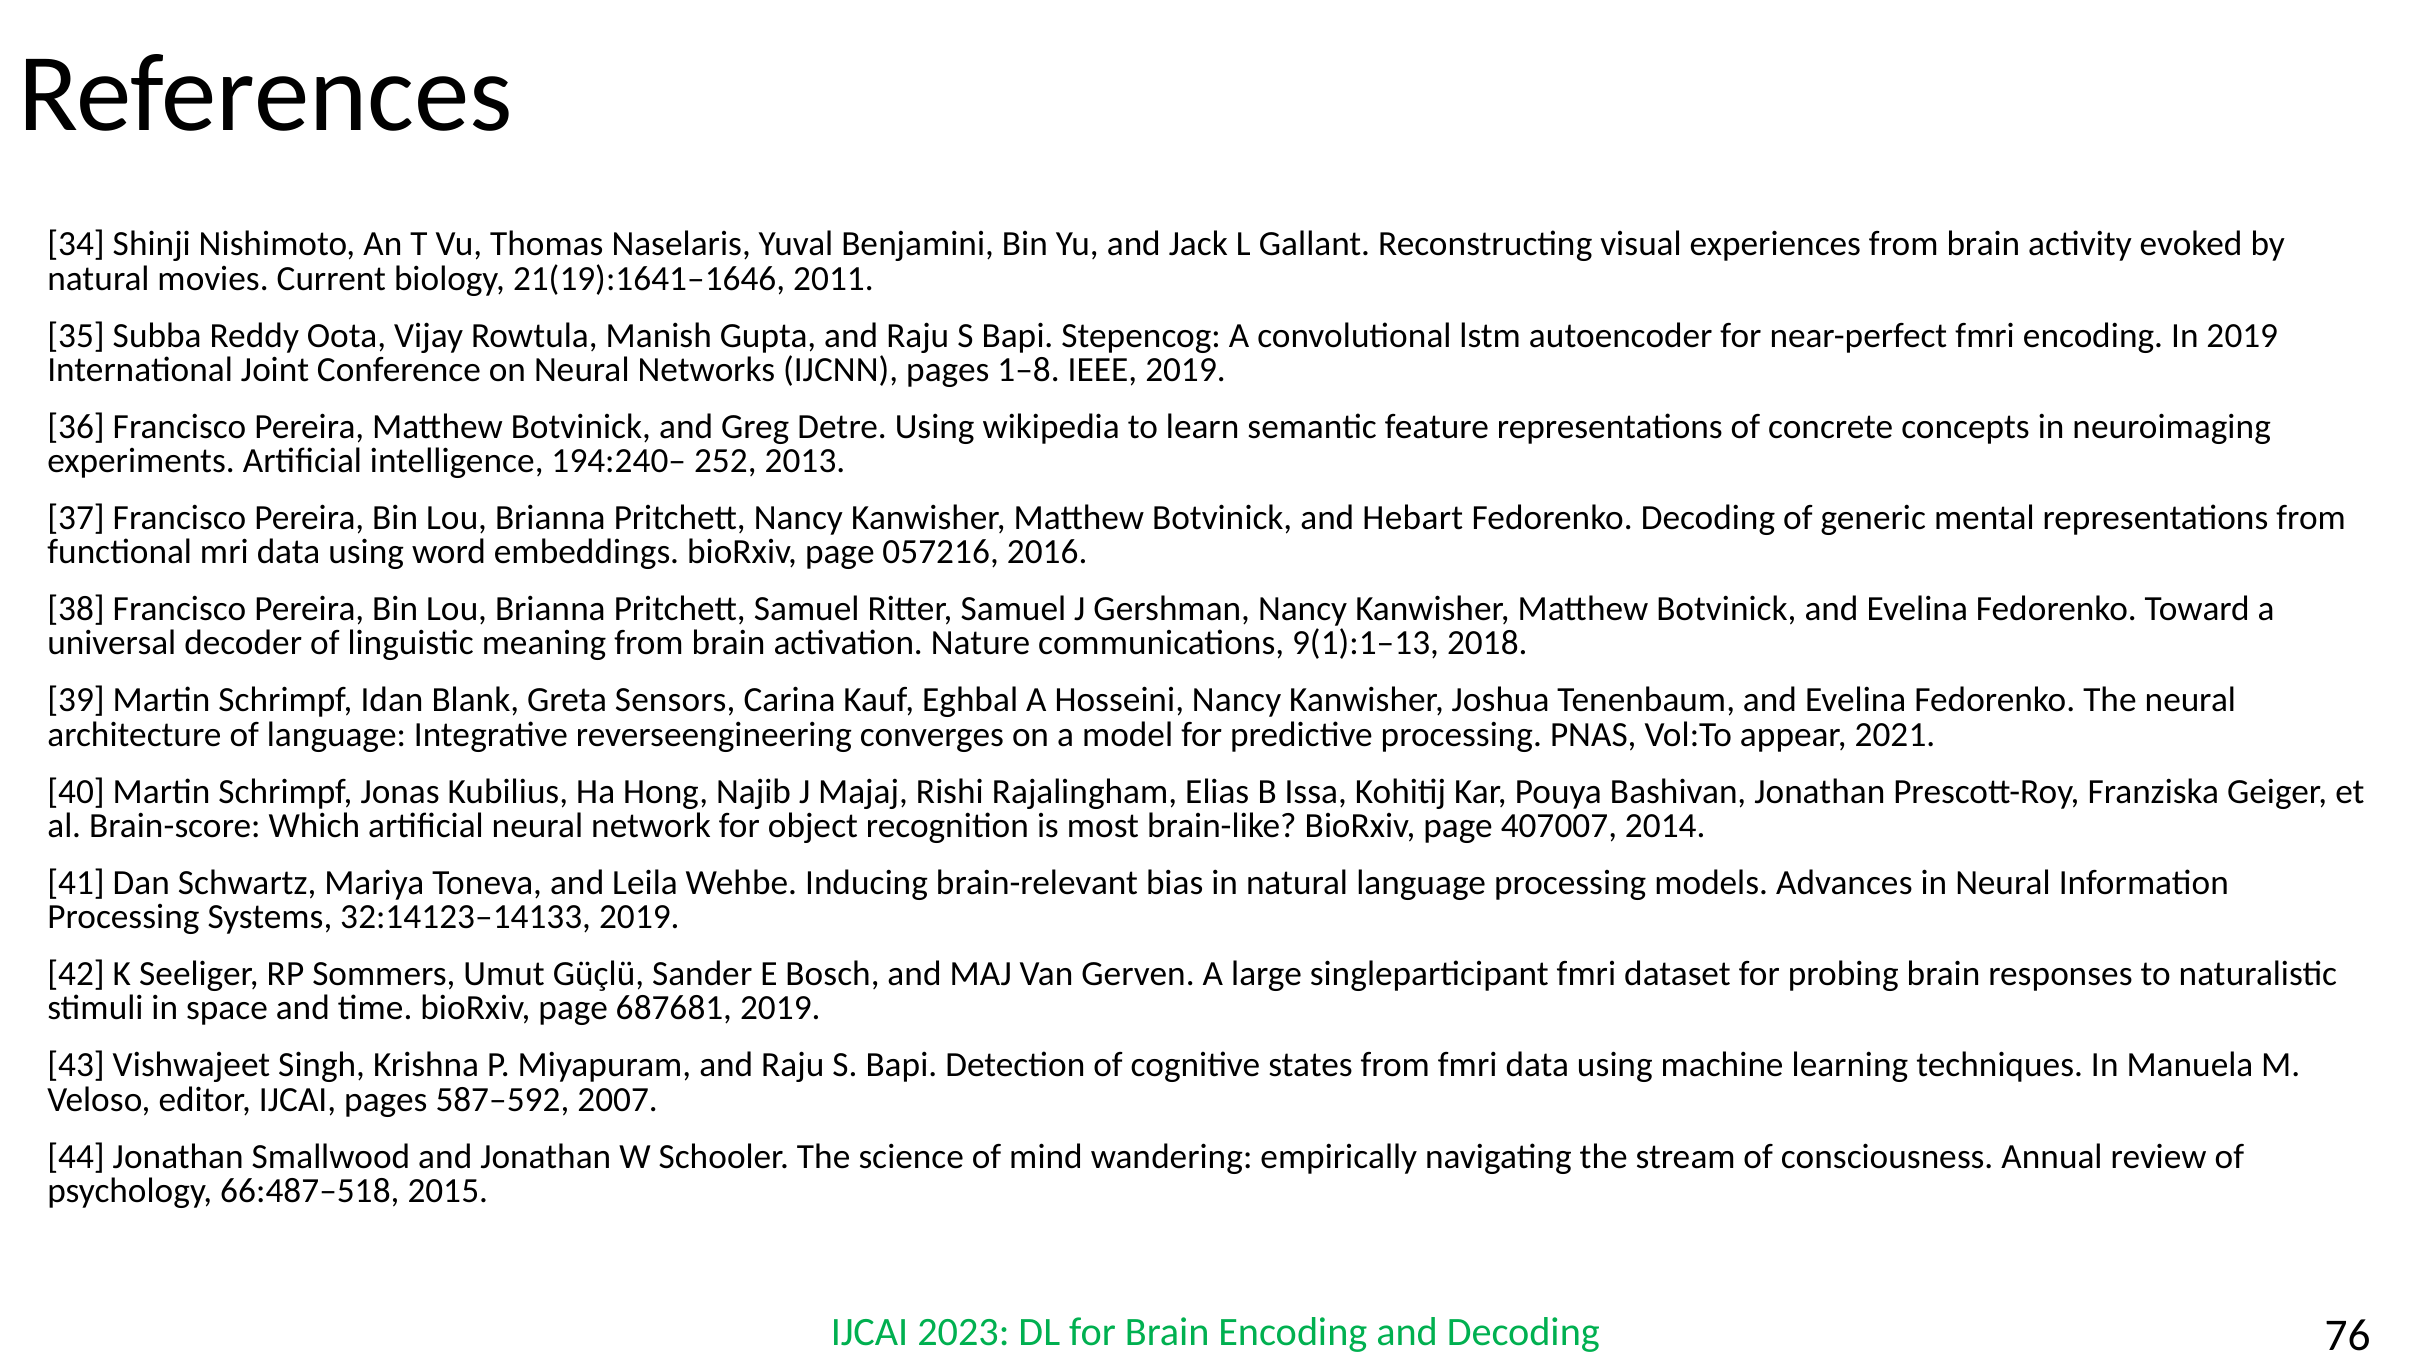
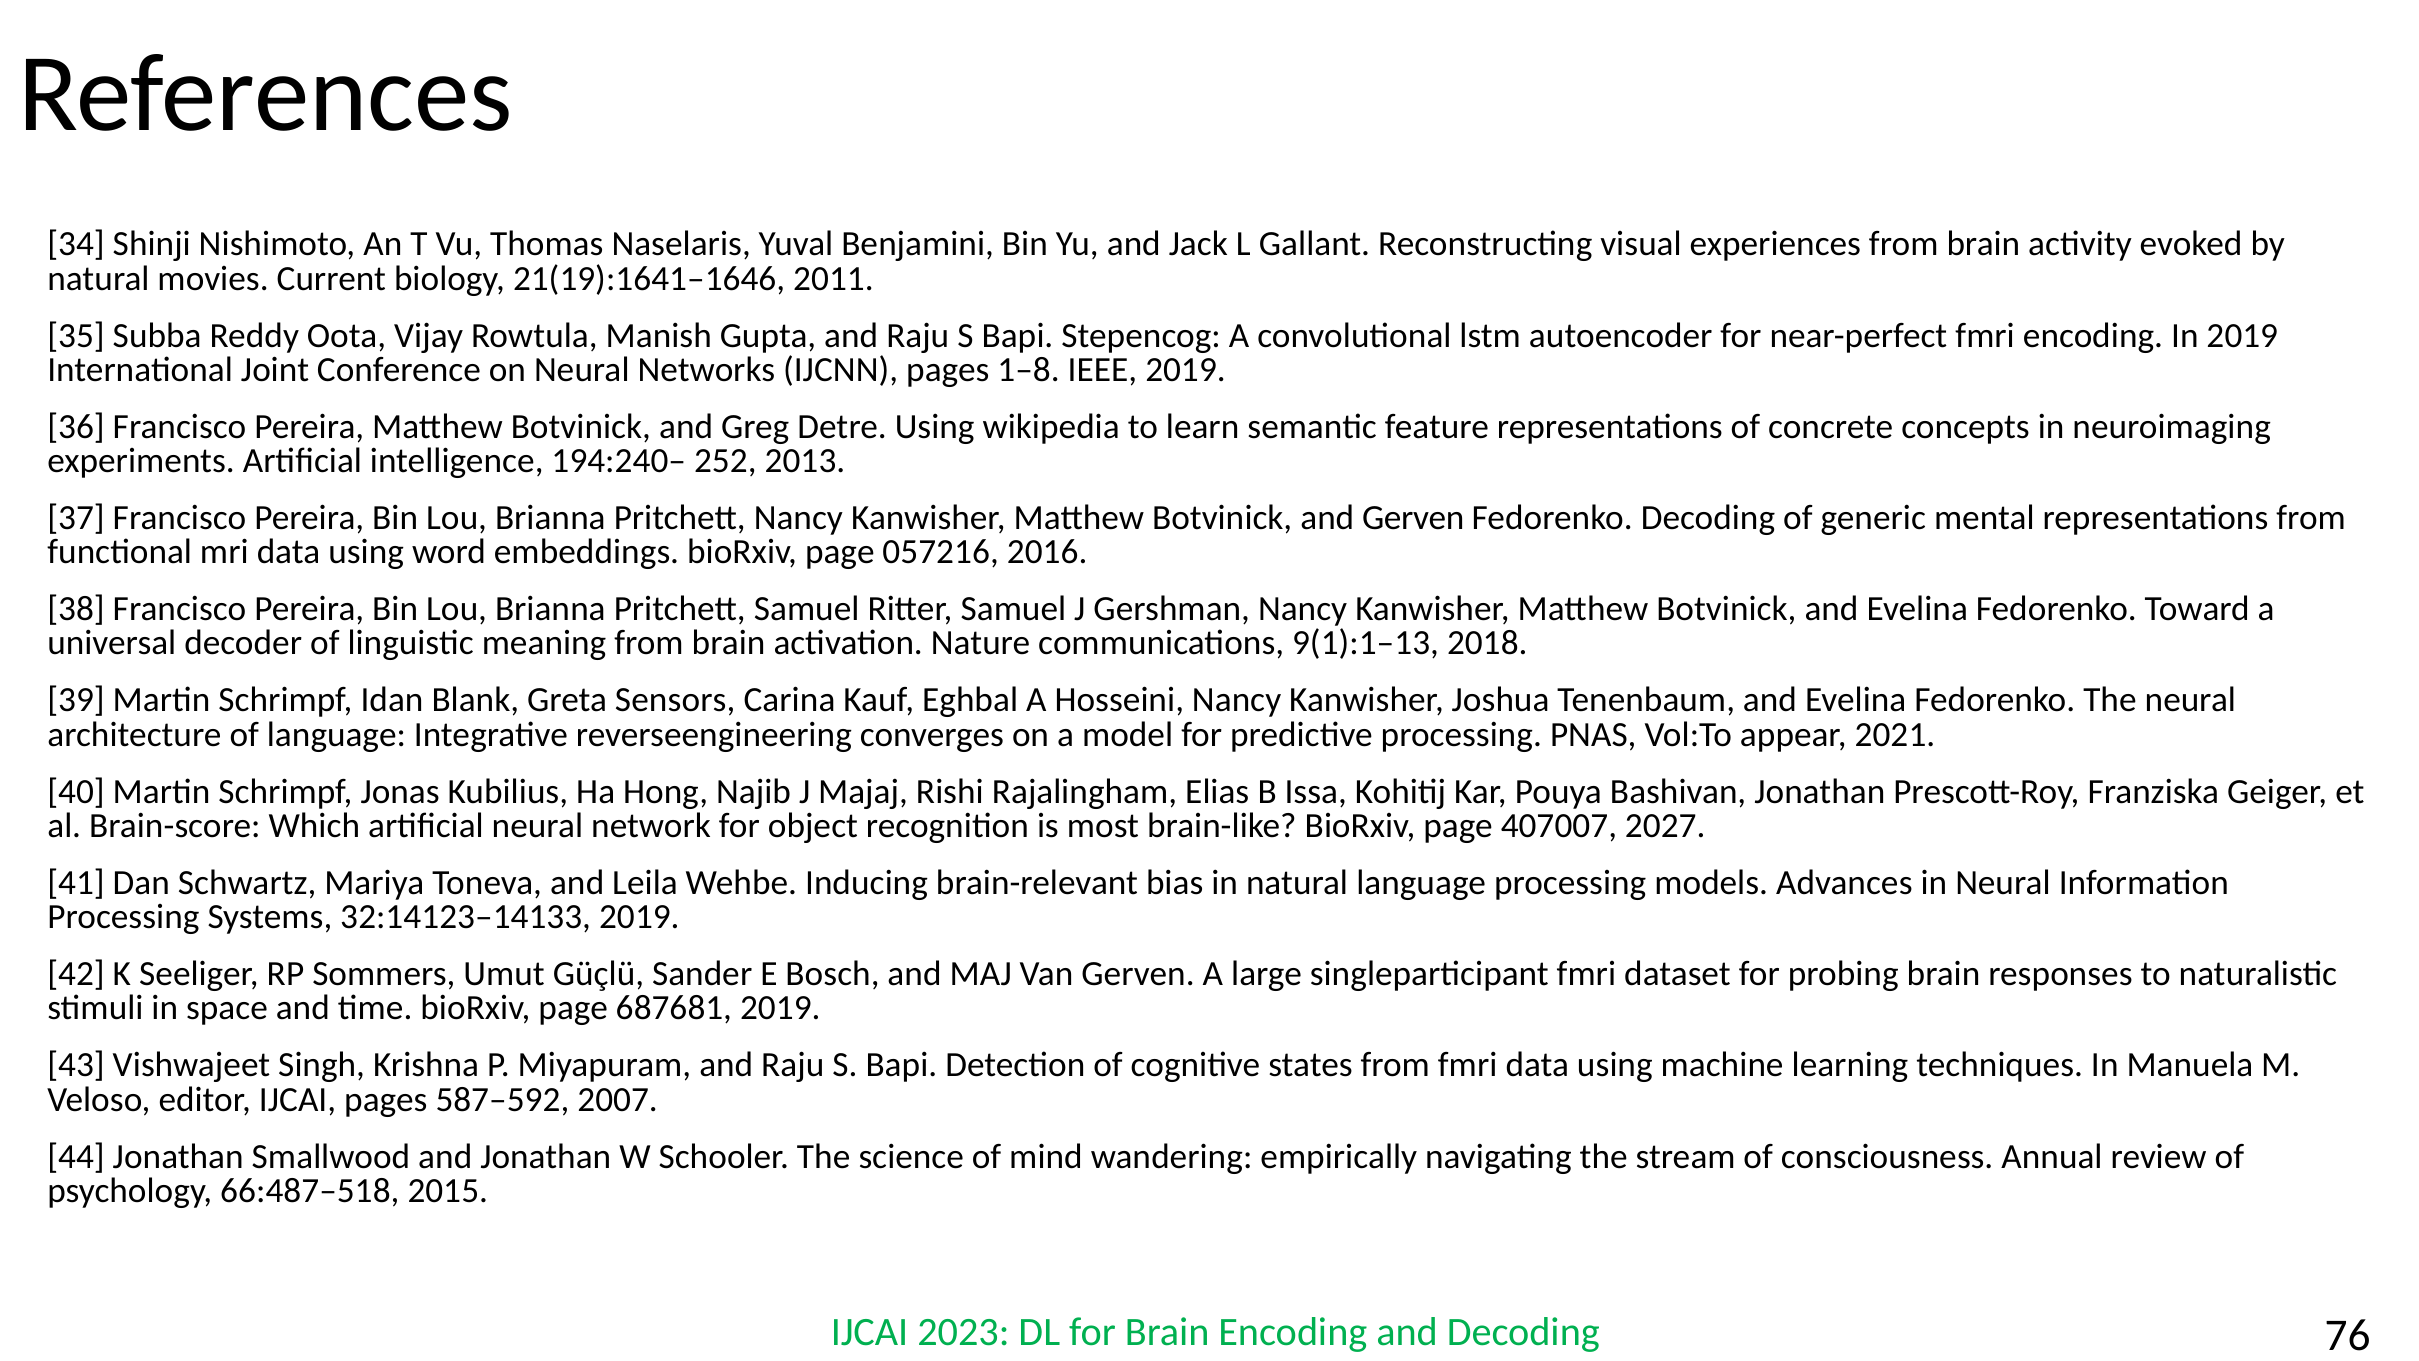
and Hebart: Hebart -> Gerven (1413, 518)
2014: 2014 -> 2027 (1665, 826)
